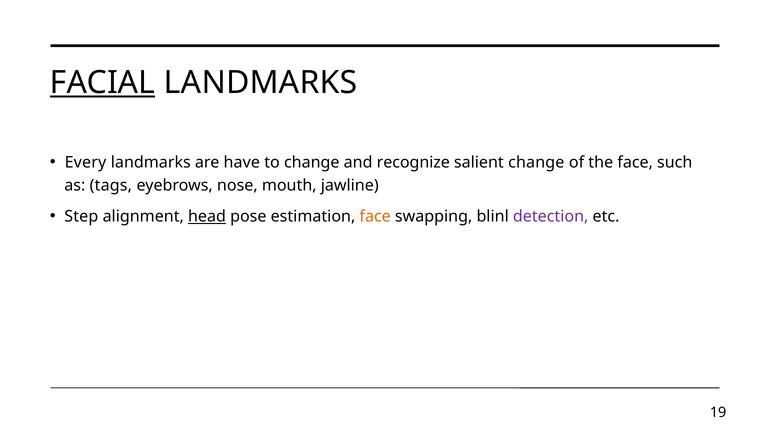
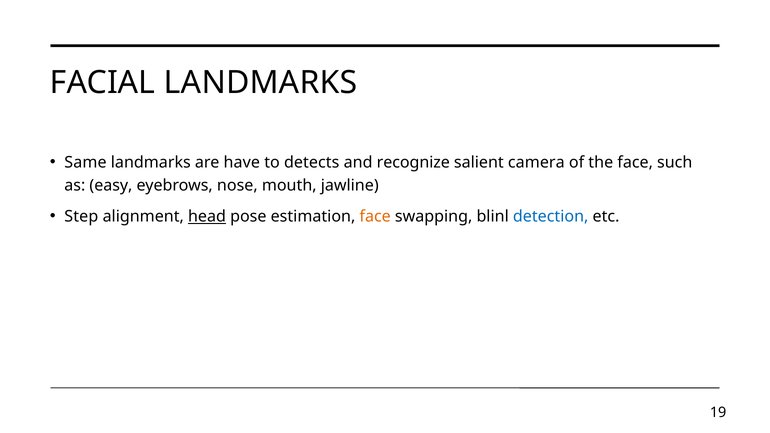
FACIAL underline: present -> none (103, 83)
Every: Every -> Same (85, 162)
to change: change -> detects (312, 162)
salient change: change -> camera (536, 162)
tags: tags -> easy (111, 185)
detection colour: purple -> blue (551, 217)
